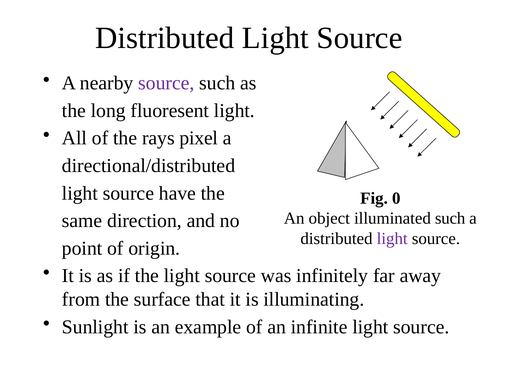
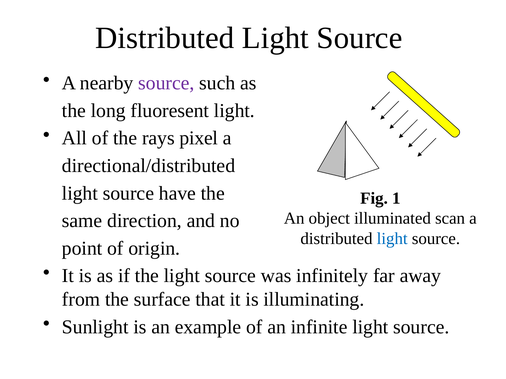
0: 0 -> 1 (396, 198)
illuminated such: such -> scan (450, 219)
light colour: purple -> blue (392, 239)
